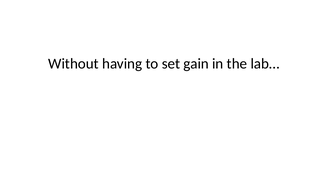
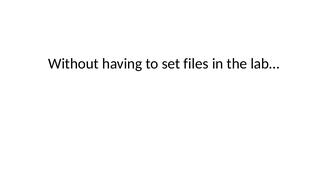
gain: gain -> files (196, 64)
